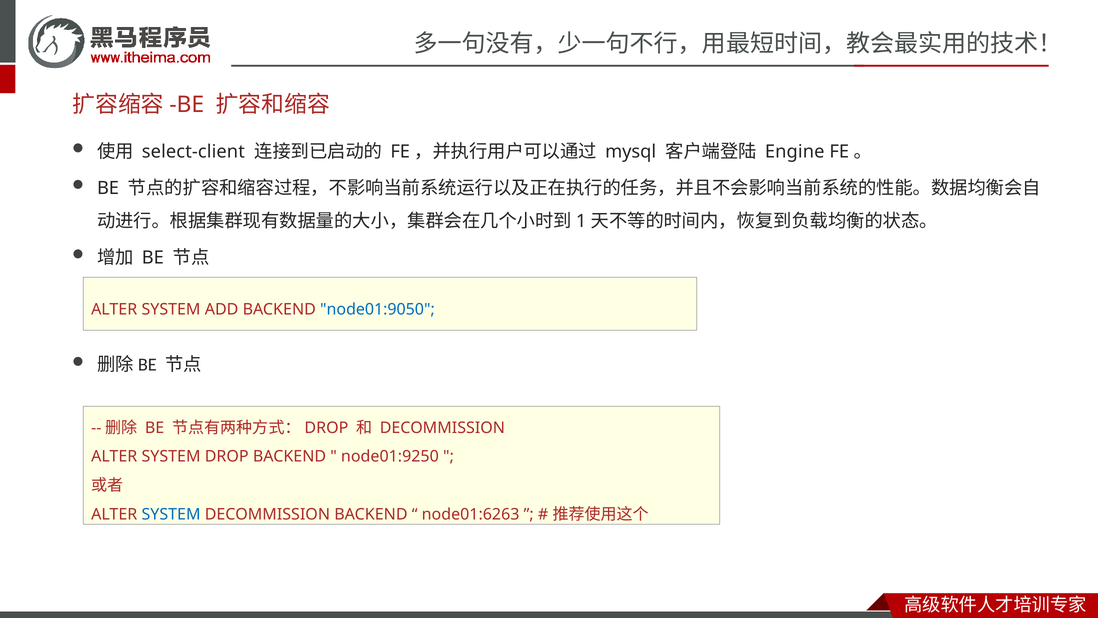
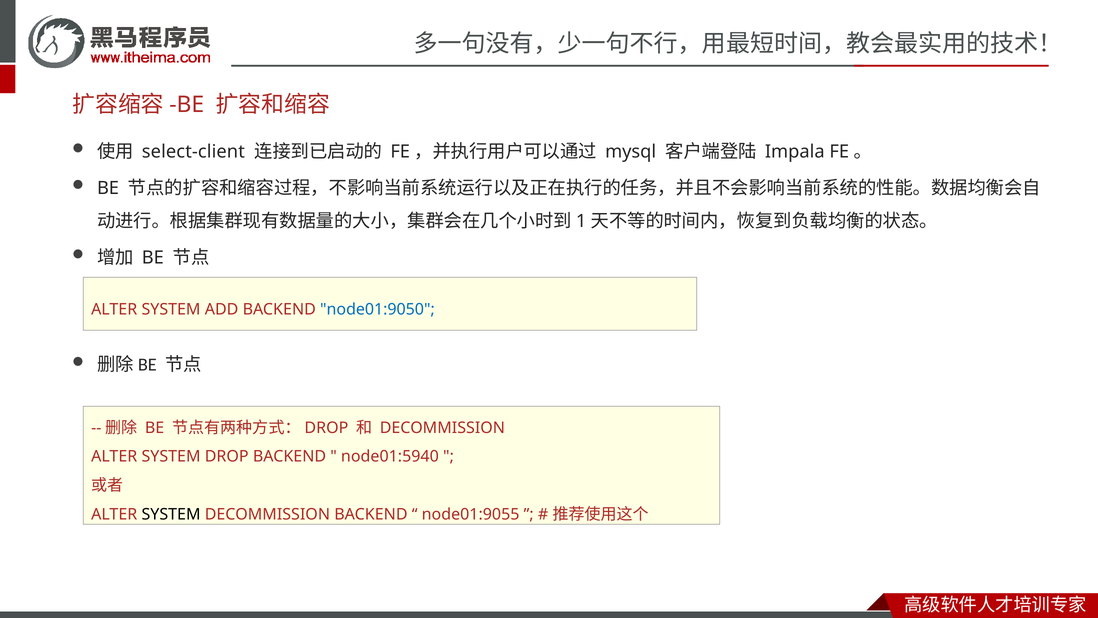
Engine: Engine -> Impala (795, 151)
node01:9250: node01:9250 -> node01:5940 (390, 456)
SYSTEM colour: blue -> black (171, 514)
node01:6263: node01:6263 -> node01:9055 (471, 514)
